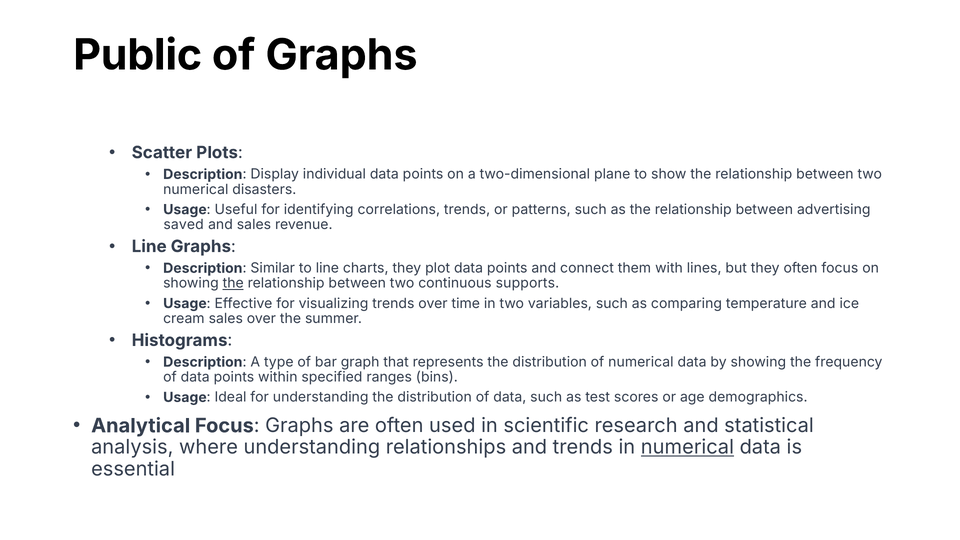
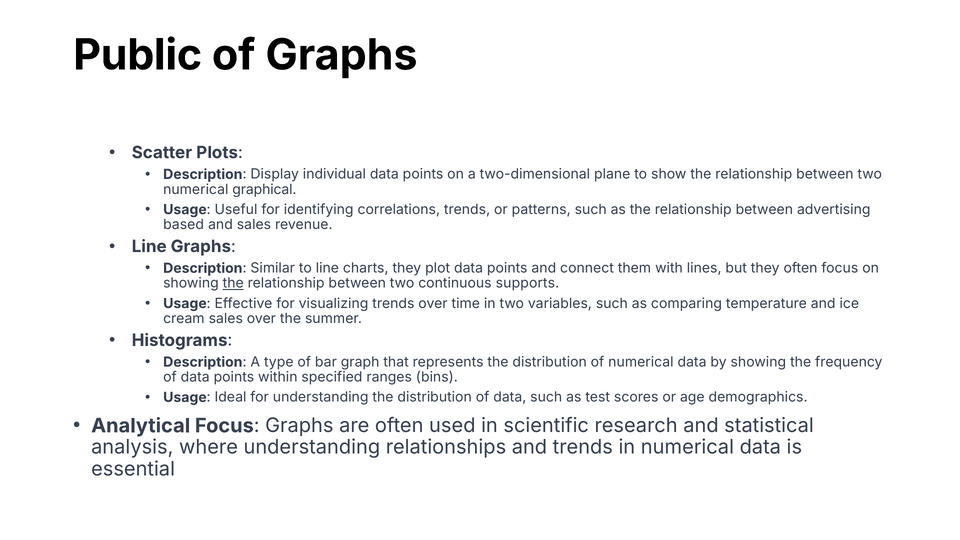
disasters: disasters -> graphical (264, 189)
saved: saved -> based (184, 225)
numerical underline: present -> none (687, 447)
